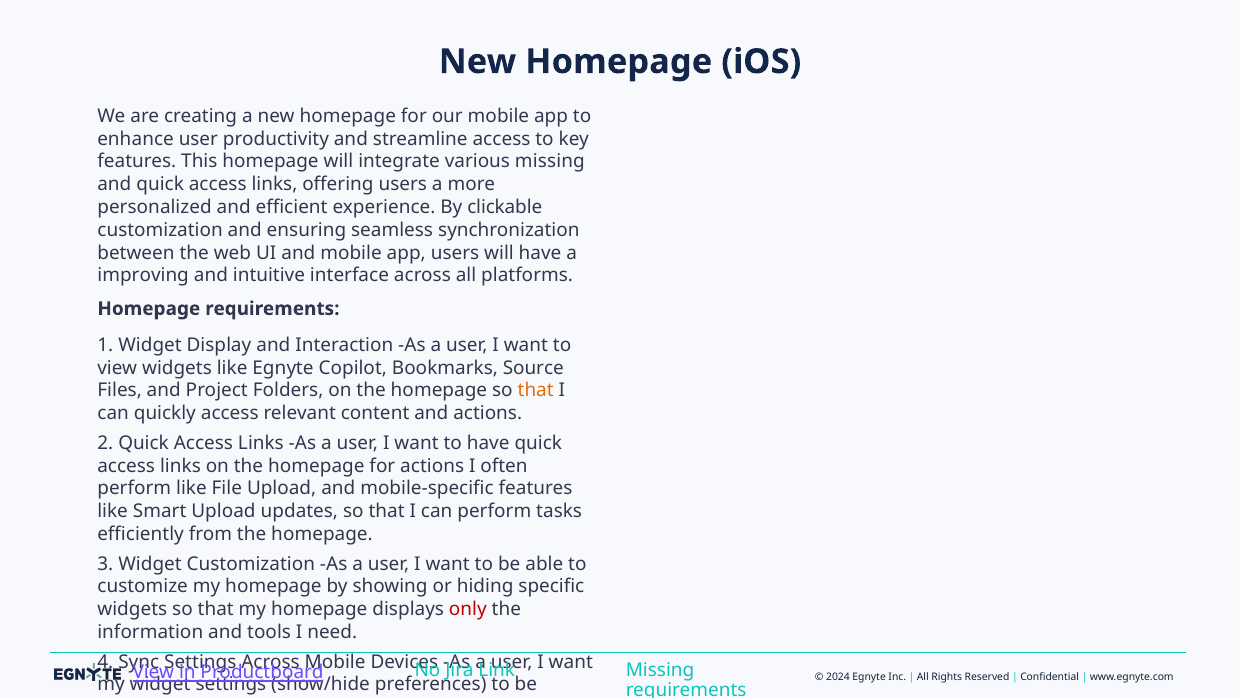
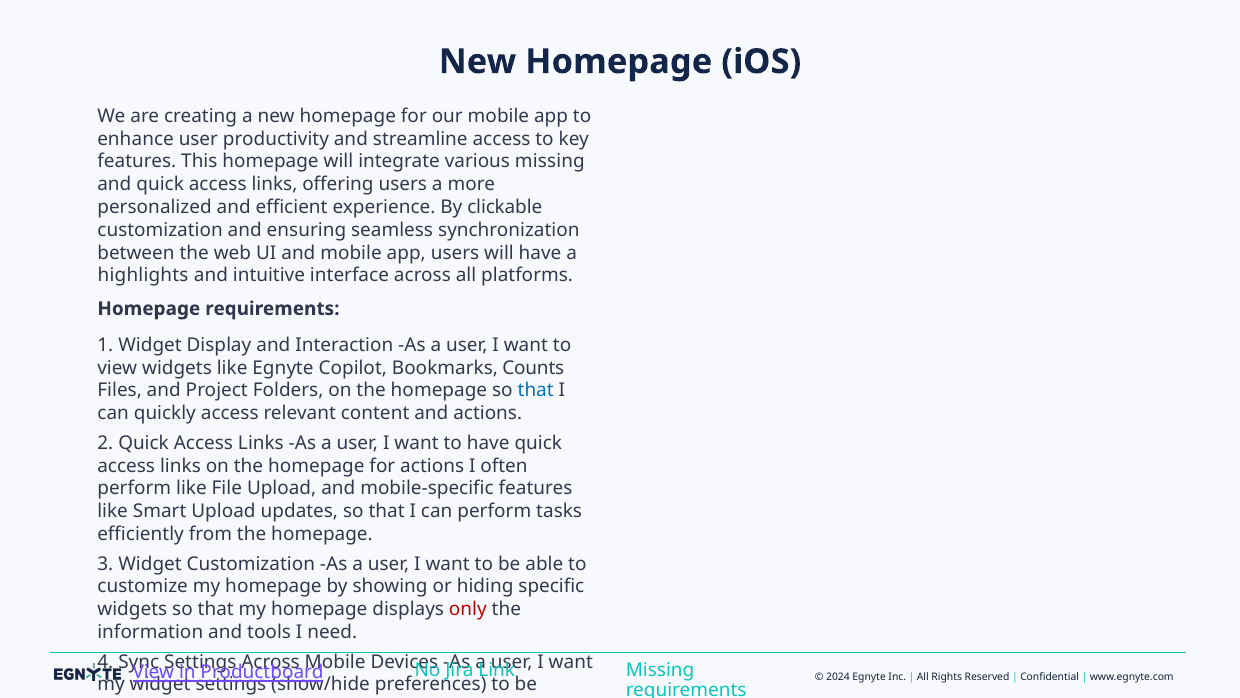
improving: improving -> highlights (143, 275)
Source: Source -> Counts (533, 368)
that colour: orange -> blue (536, 390)
